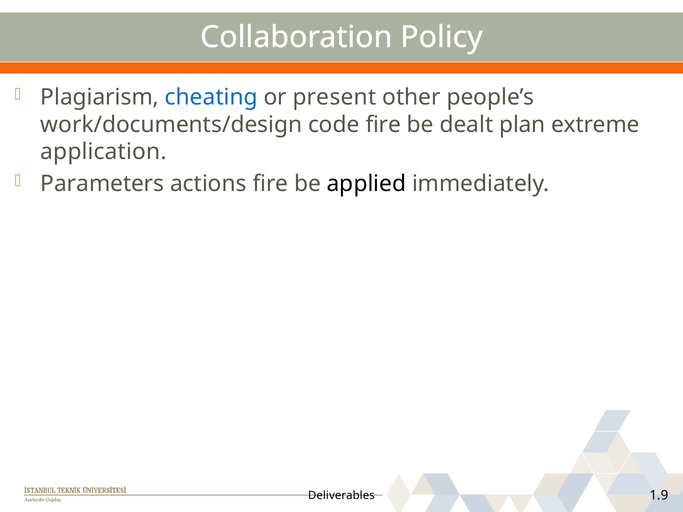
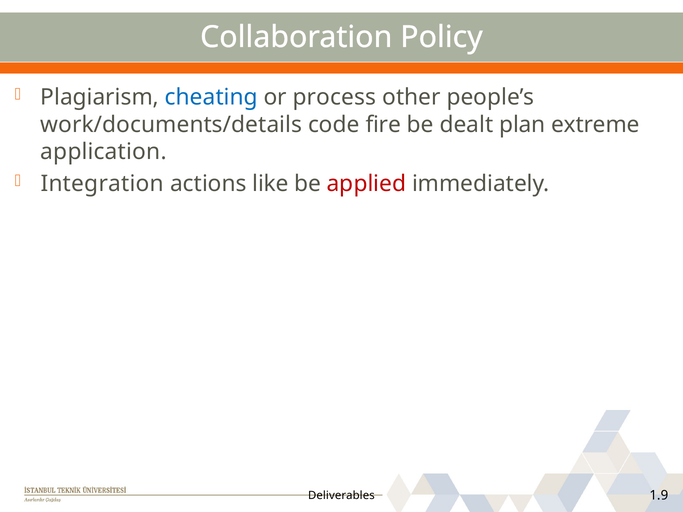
present: present -> process (334, 97)
work/documents/design: work/documents/design -> work/documents/details (171, 125)
Parameters: Parameters -> Integration (102, 184)
actions fire: fire -> like (270, 184)
applied colour: black -> red (366, 184)
